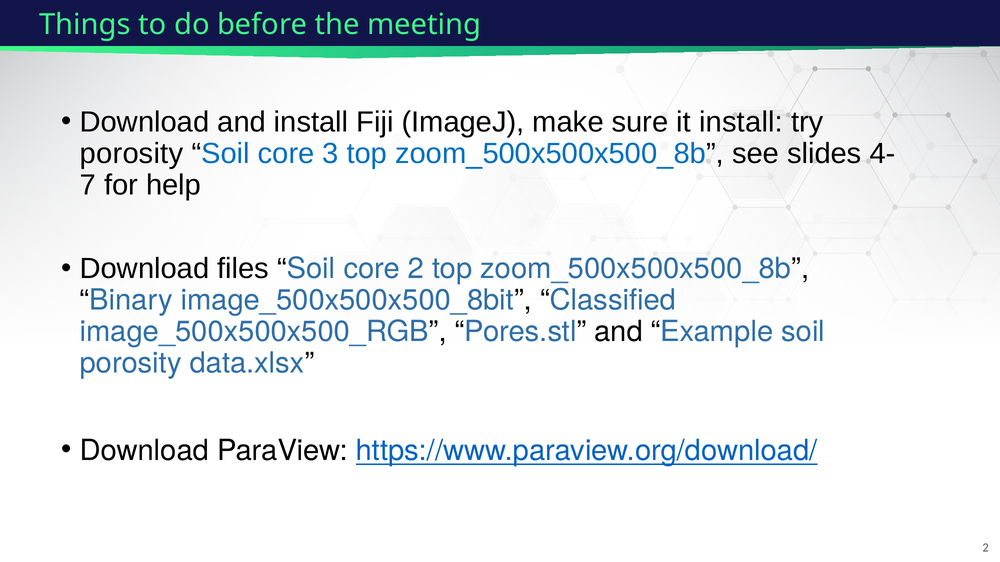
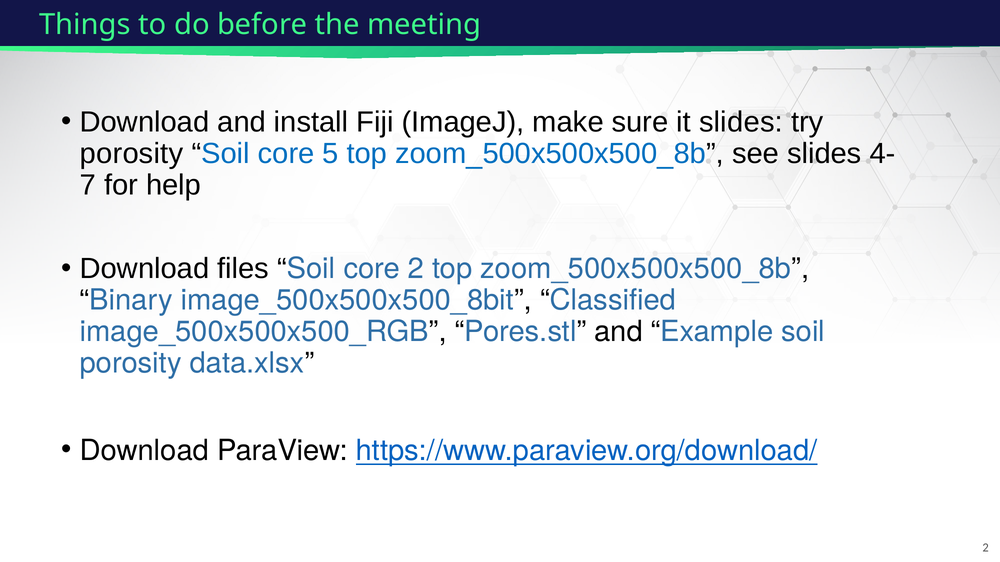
it install: install -> slides (741, 122)
3: 3 -> 5 (331, 154)
